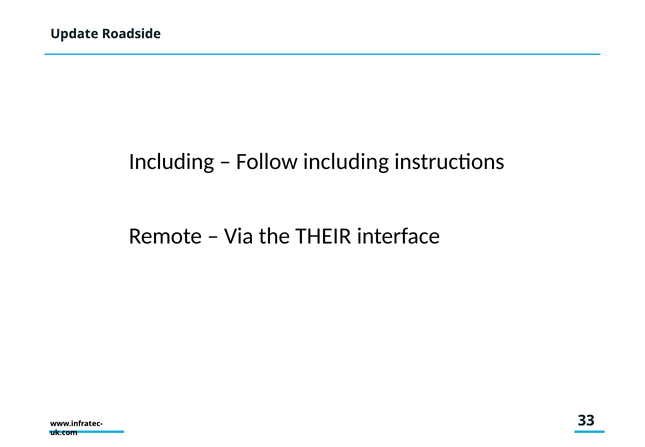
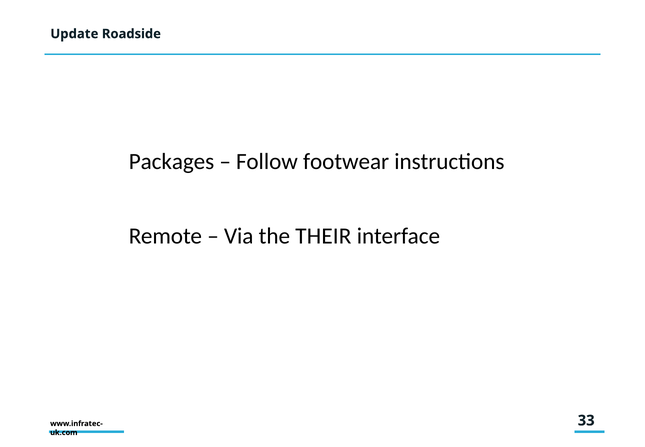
Including: Including -> Packages (172, 162)
Follow including: including -> footwear (346, 162)
